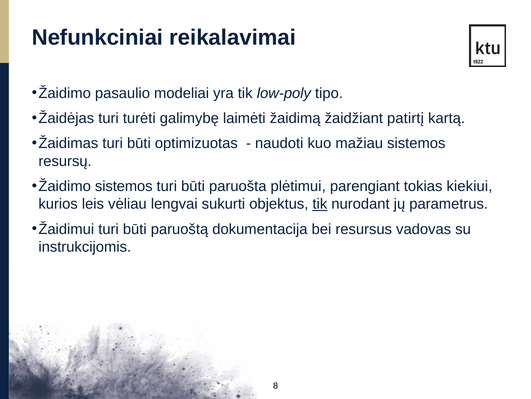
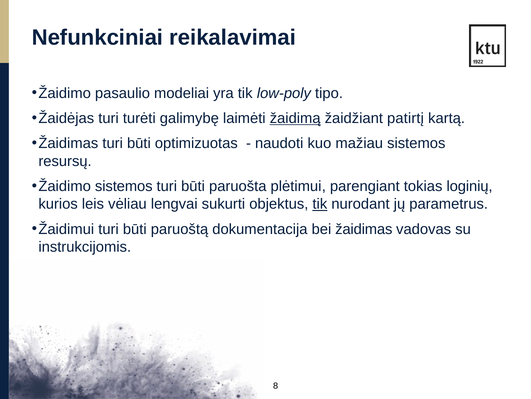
žaidimą underline: none -> present (295, 118)
kiekiui: kiekiui -> loginių (470, 186)
bei resursus: resursus -> žaidimas (364, 229)
